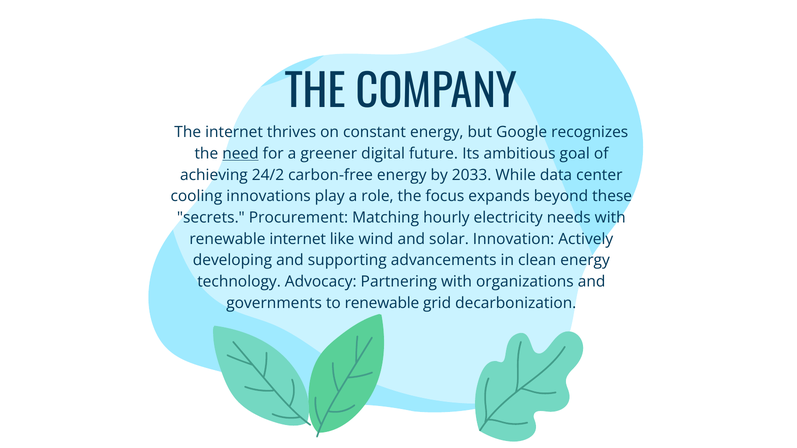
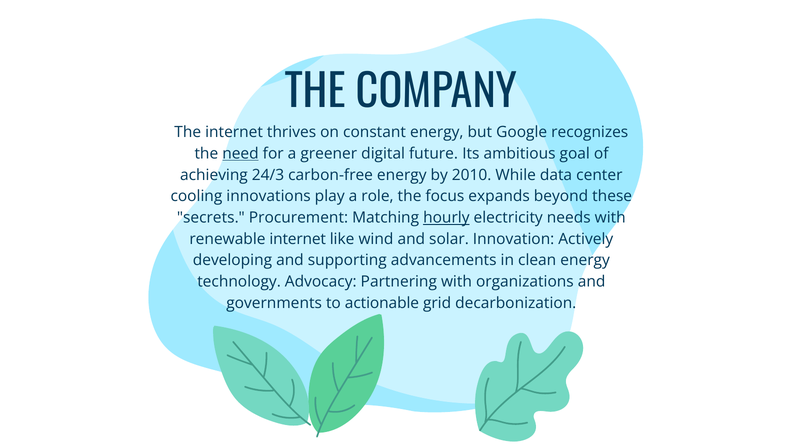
24/2: 24/2 -> 24/3 (268, 175)
2033: 2033 -> 2010 (472, 175)
hourly underline: none -> present (446, 218)
to renewable: renewable -> actionable (382, 303)
